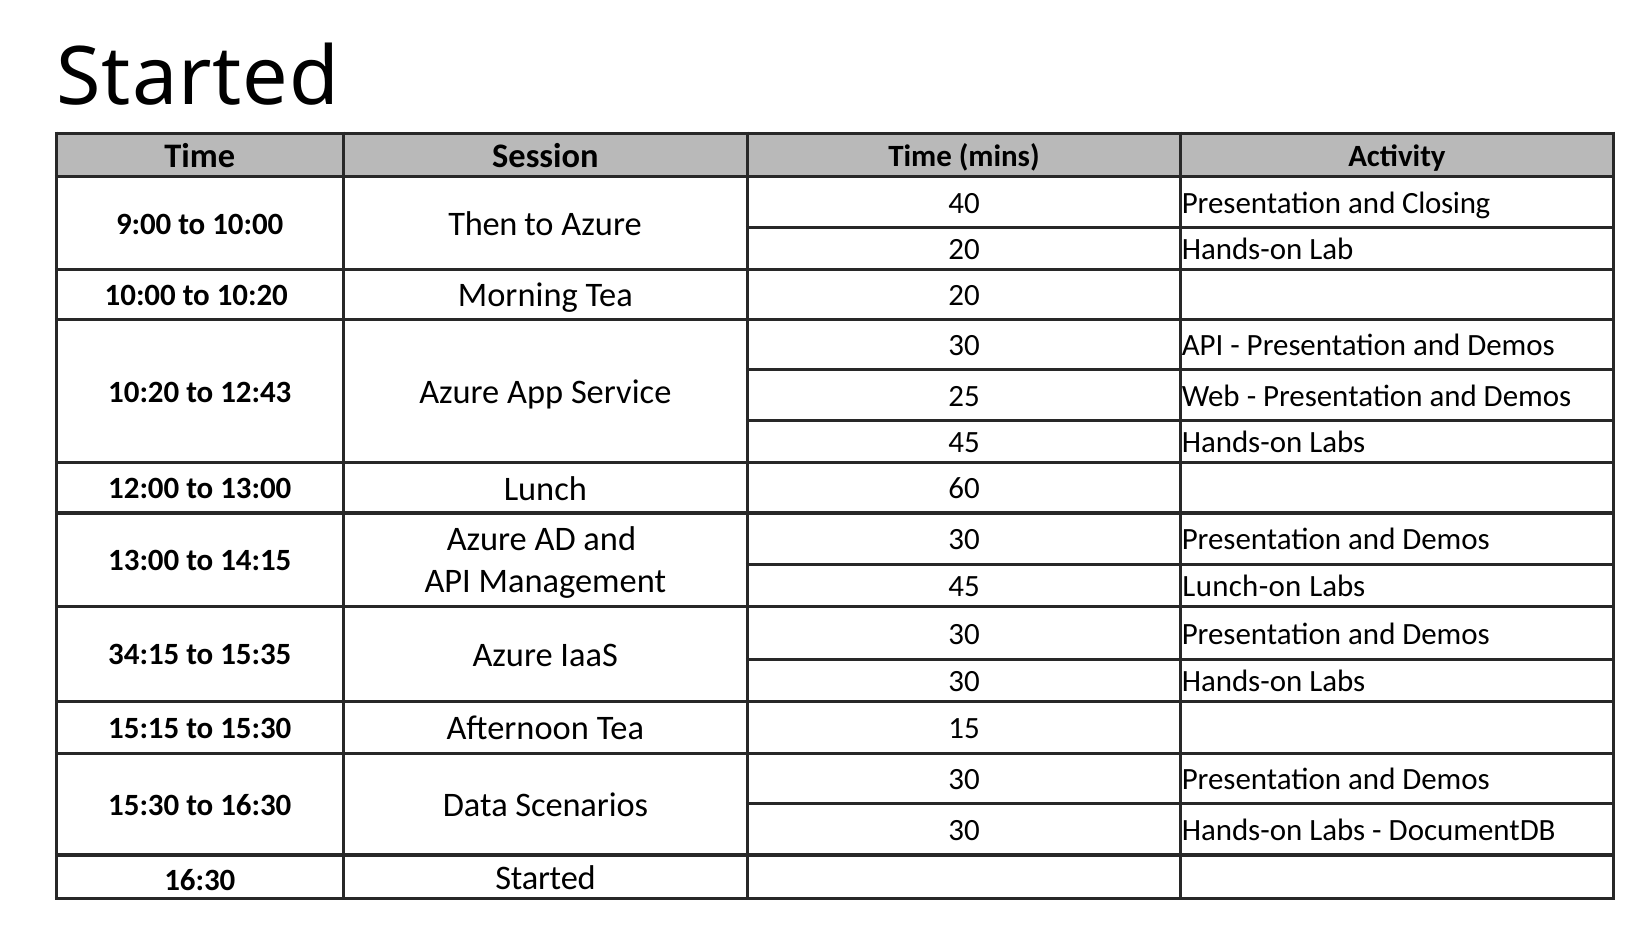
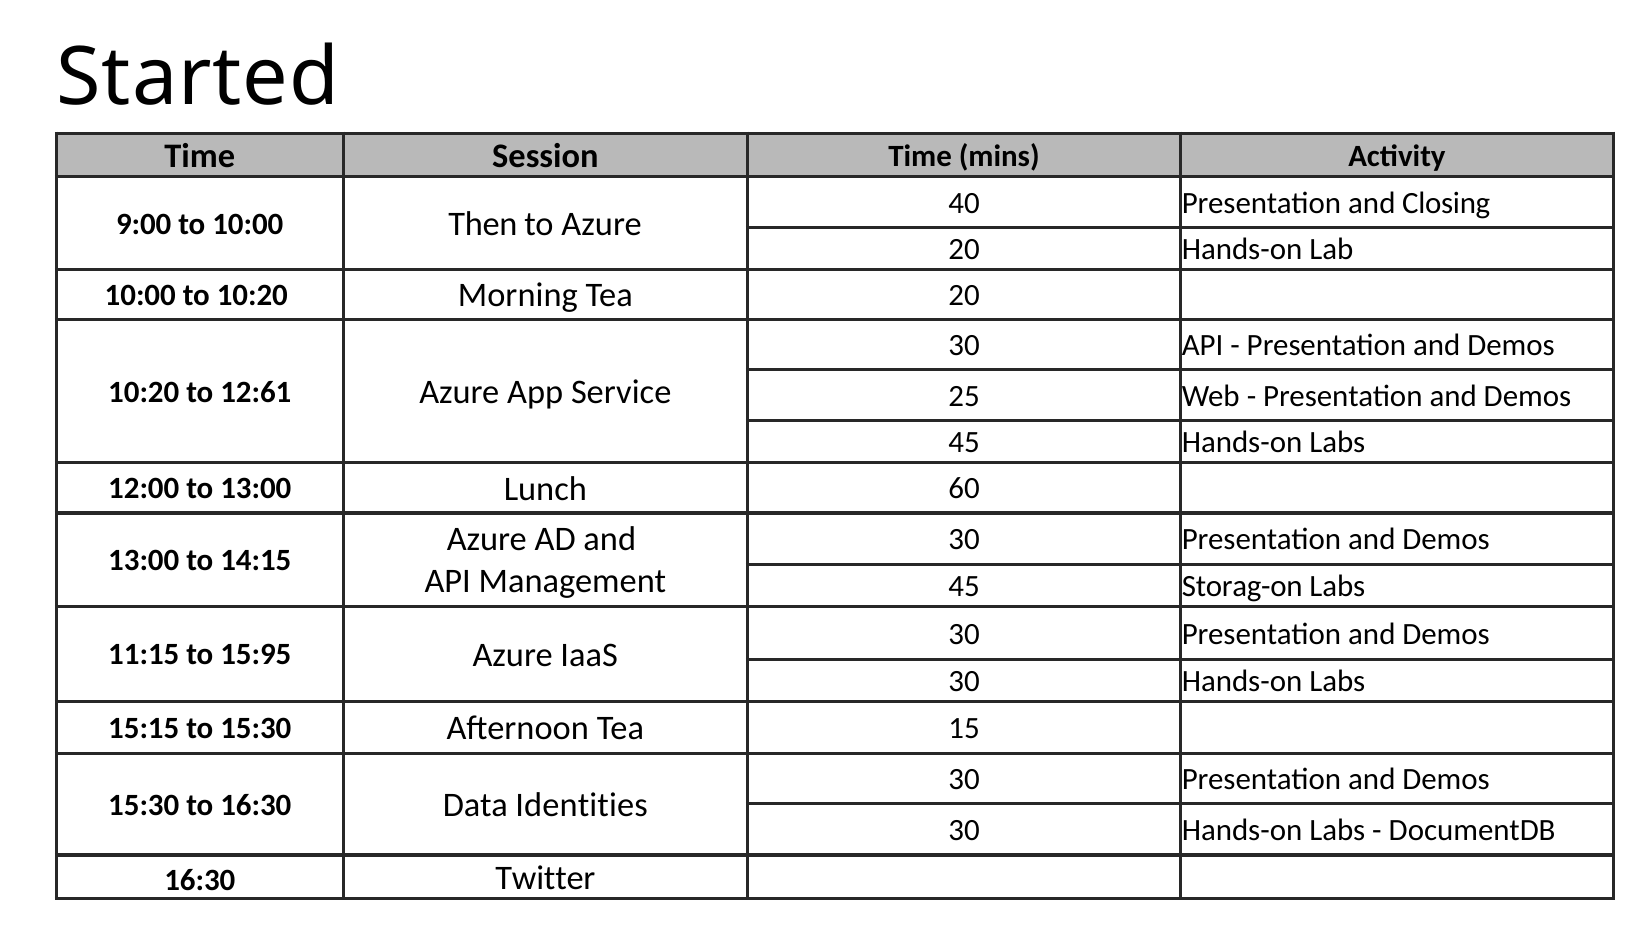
12:43: 12:43 -> 12:61 (256, 392)
Lunch-on: Lunch-on -> Storag-on (1242, 586)
34:15: 34:15 -> 11:15 (144, 655)
15:35: 15:35 -> 15:95 (256, 655)
Scenarios: Scenarios -> Identities (582, 805)
16:30 Started: Started -> Twitter (545, 878)
